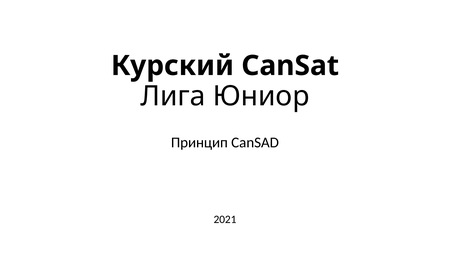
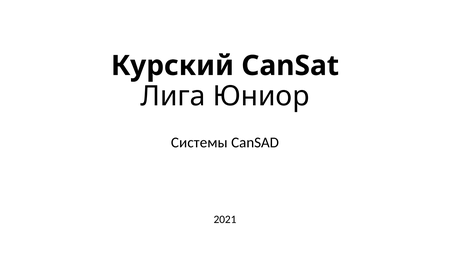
Принцип: Принцип -> Системы (199, 143)
